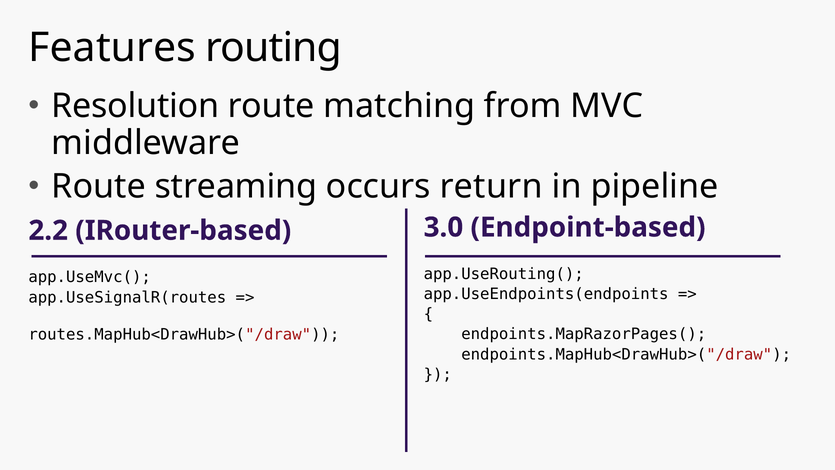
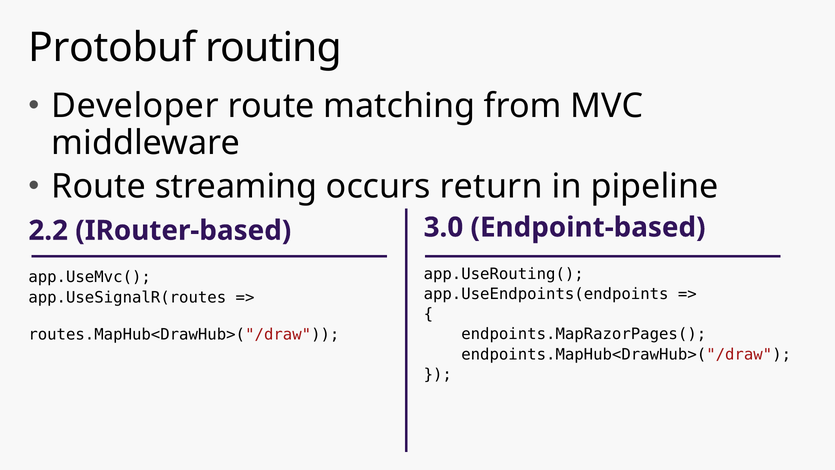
Features: Features -> Protobuf (112, 48)
Resolution: Resolution -> Developer (135, 106)
